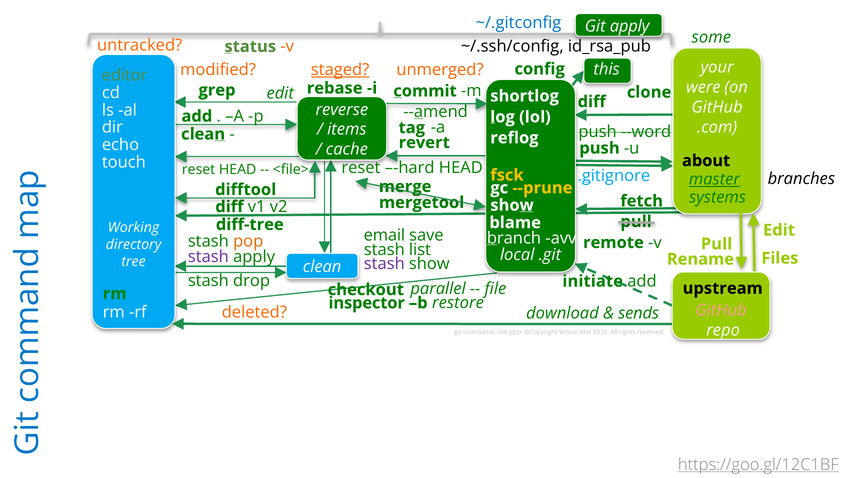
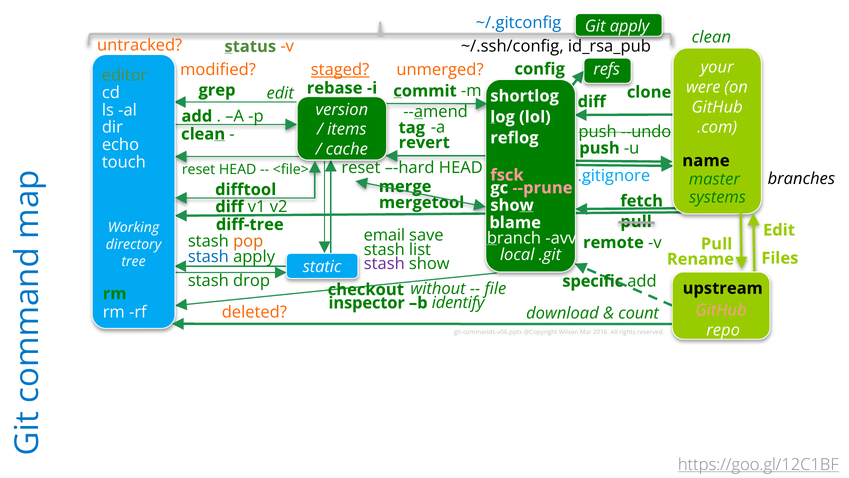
some: some -> clean (711, 37)
this: this -> refs (607, 69)
reverse: reverse -> version (342, 110)
--word: --word -> --undo (646, 132)
about: about -> name (706, 161)
fsck colour: yellow -> pink (507, 175)
master underline: present -> none (714, 179)
--prune colour: yellow -> pink (542, 188)
stash colour: purple -> blue (208, 257)
tree clean: clean -> static (322, 267)
initiate: initiate -> specific (593, 281)
parallel: parallel -> without (438, 288)
restore: restore -> identify (458, 303)
sends: sends -> count (639, 313)
